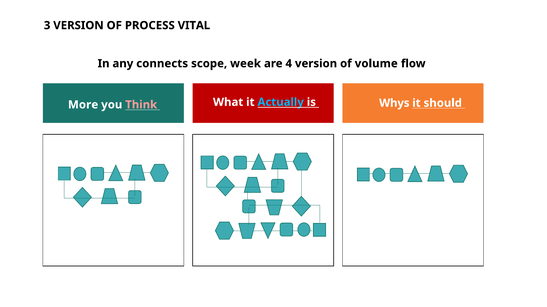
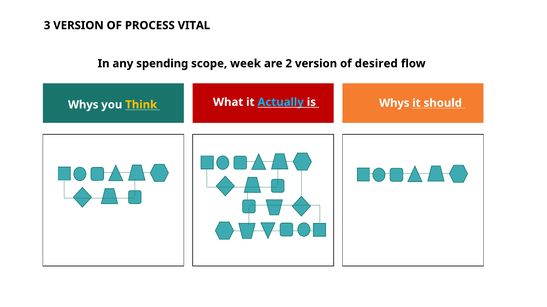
connects: connects -> spending (162, 64)
4: 4 -> 2 (289, 64)
volume: volume -> desired (376, 64)
More: More -> Whys (83, 105)
Think colour: pink -> yellow (141, 105)
